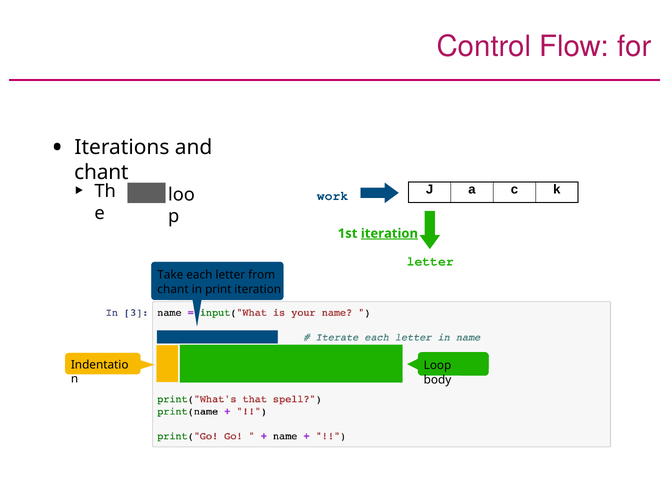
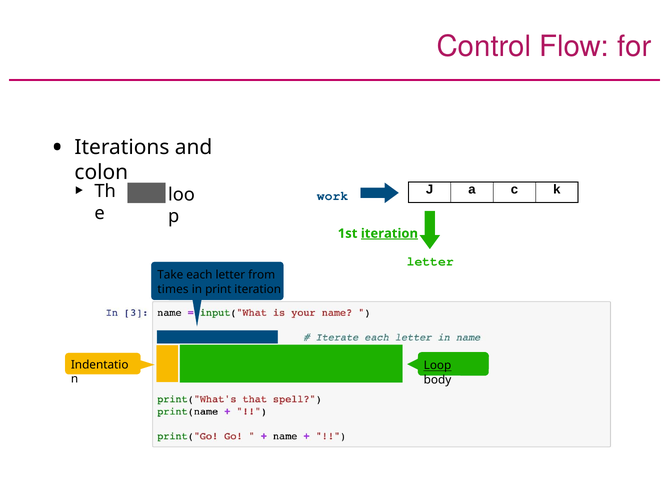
chant: chant -> colon (101, 173)
chant: chant -> times (173, 290)
Loop underline: none -> present (438, 366)
